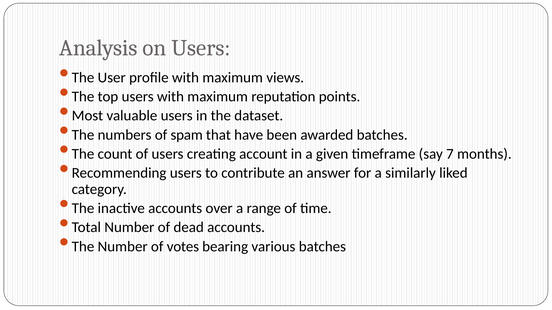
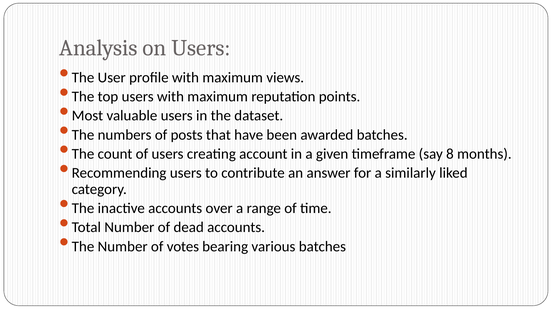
spam: spam -> posts (187, 135)
7: 7 -> 8 (450, 154)
